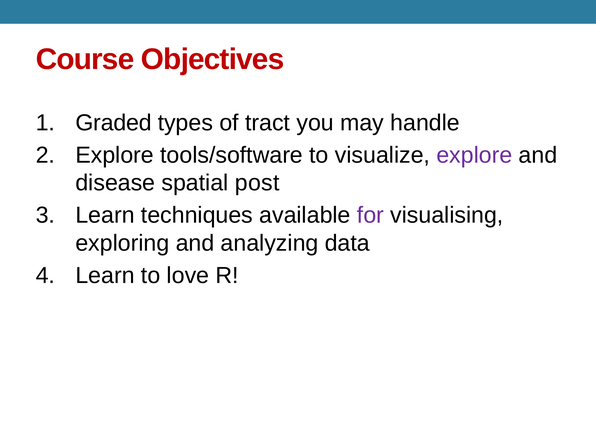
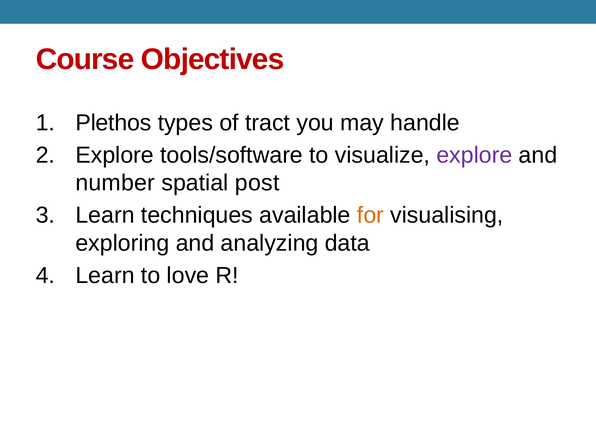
Graded: Graded -> Plethos (113, 123)
disease: disease -> number (115, 183)
for colour: purple -> orange (370, 215)
